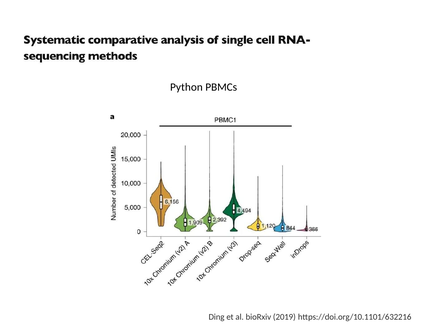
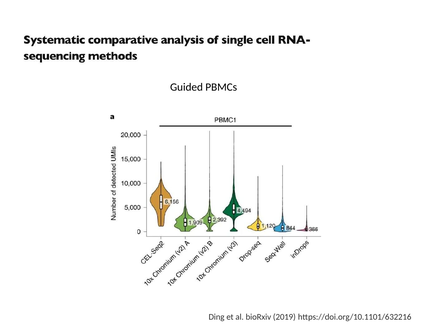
Python: Python -> Guided (186, 87)
